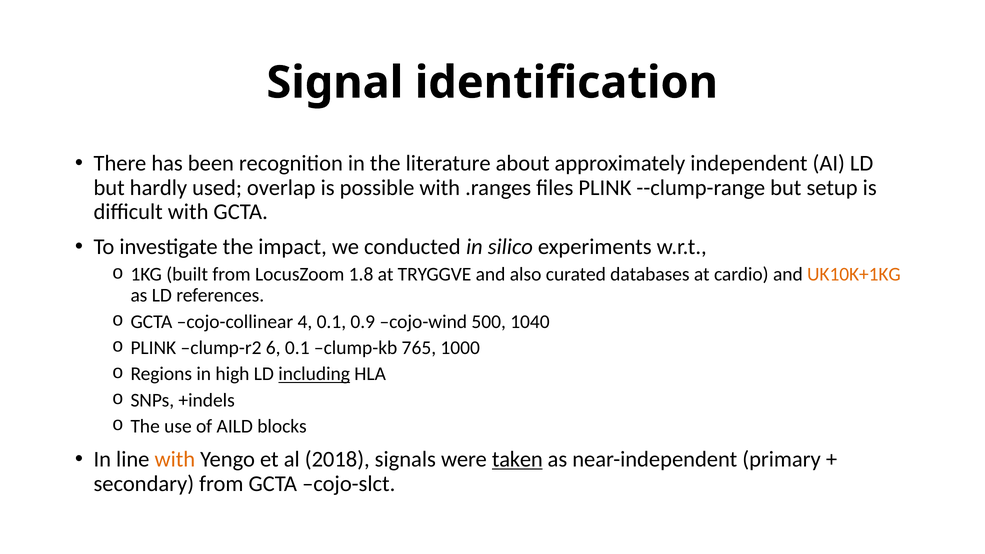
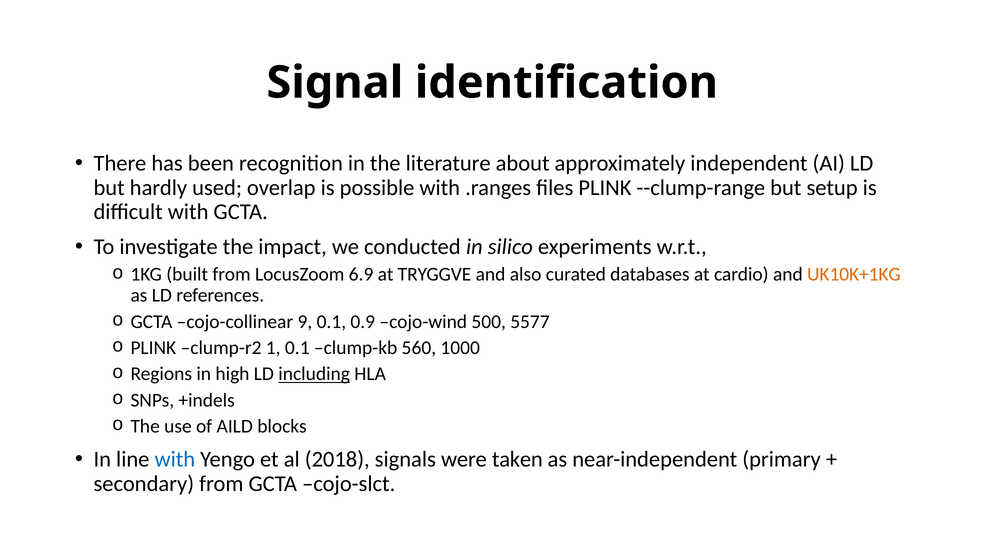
1.8: 1.8 -> 6.9 (361, 274)
4: 4 -> 9 (305, 322)
1040: 1040 -> 5577 (530, 322)
6: 6 -> 1 (273, 348)
765: 765 -> 560 (419, 348)
with colour: orange -> blue (175, 459)
taken underline: present -> none (517, 459)
